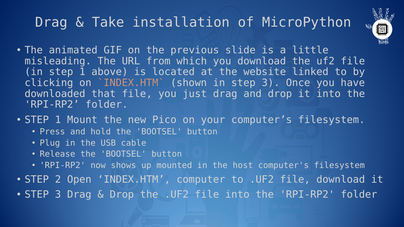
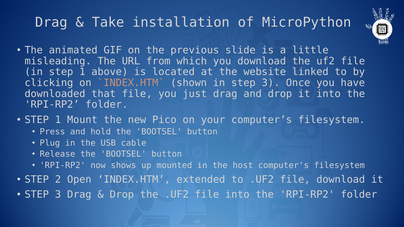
computer: computer -> extended (201, 180)
